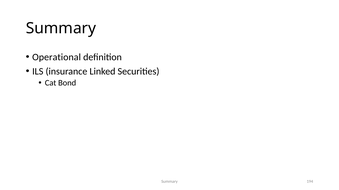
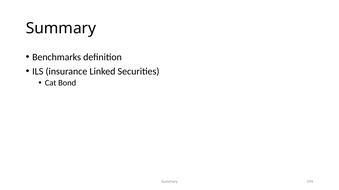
Operational: Operational -> Benchmarks (57, 57)
